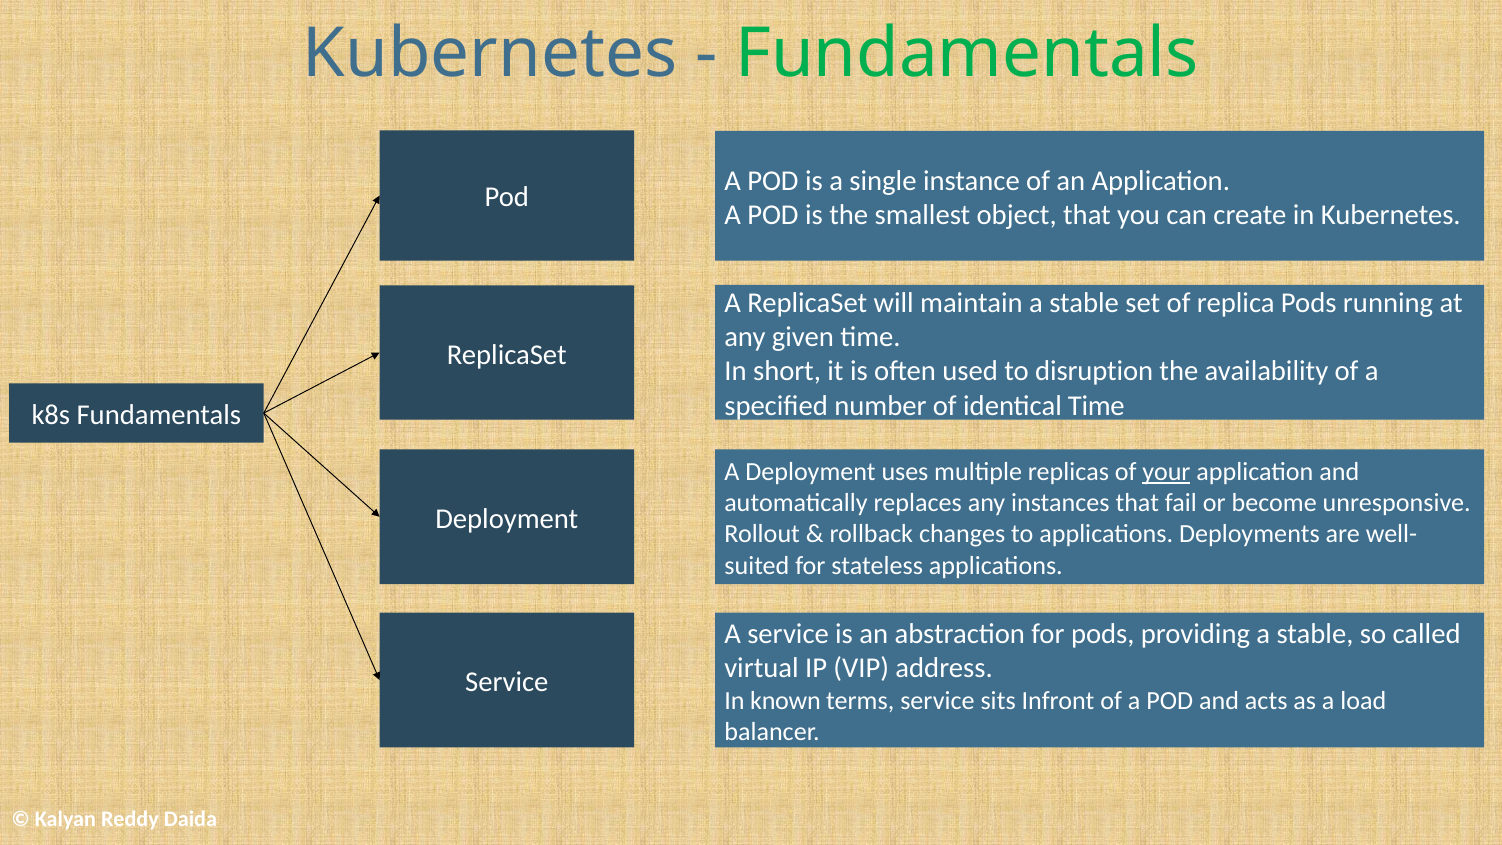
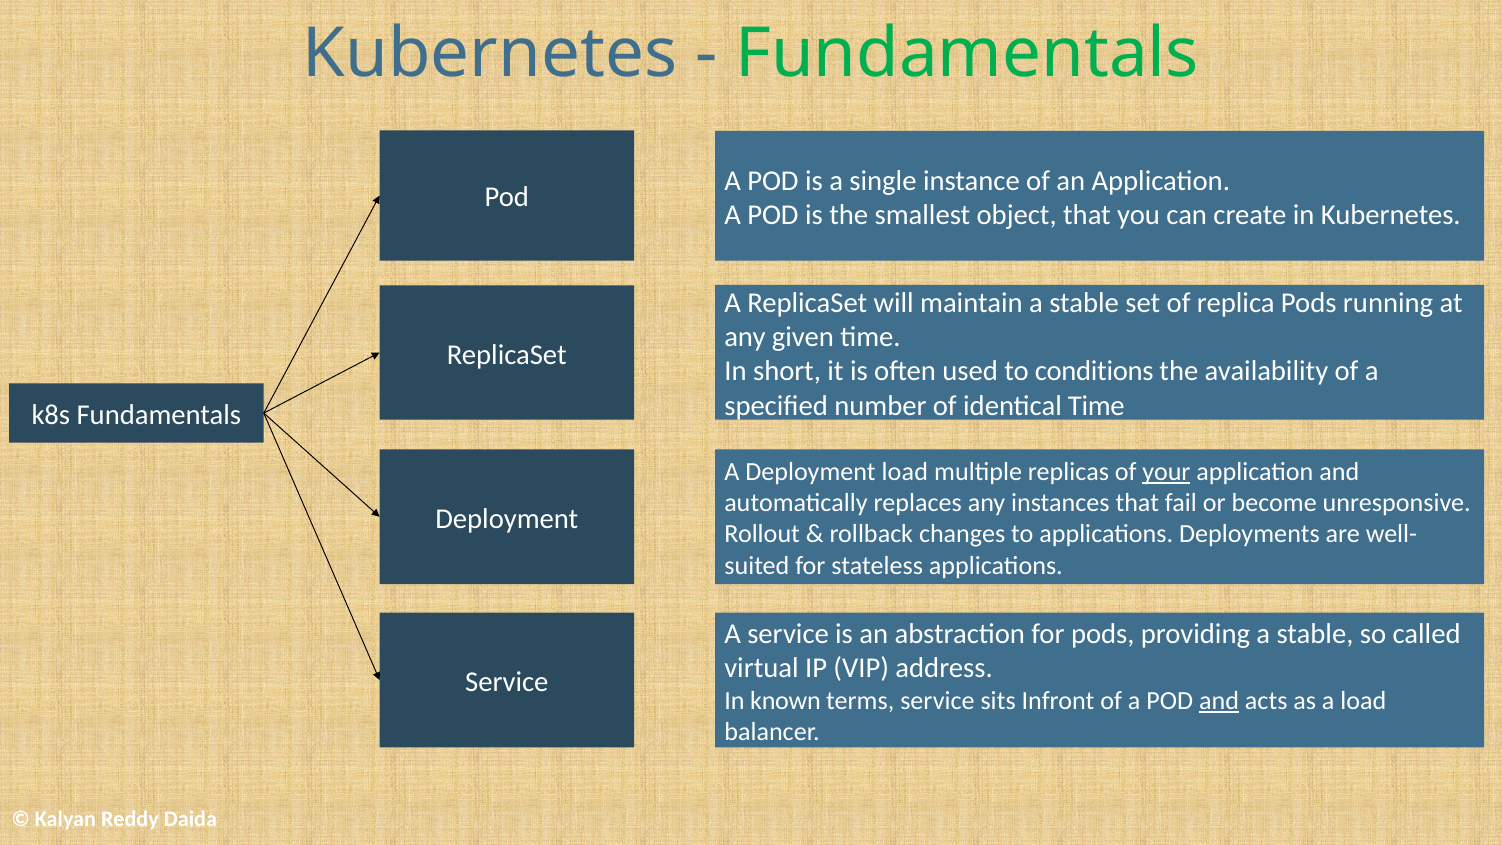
disruption: disruption -> conditions (1094, 371)
Deployment uses: uses -> load (905, 472)
and underline: none -> present (1219, 701)
